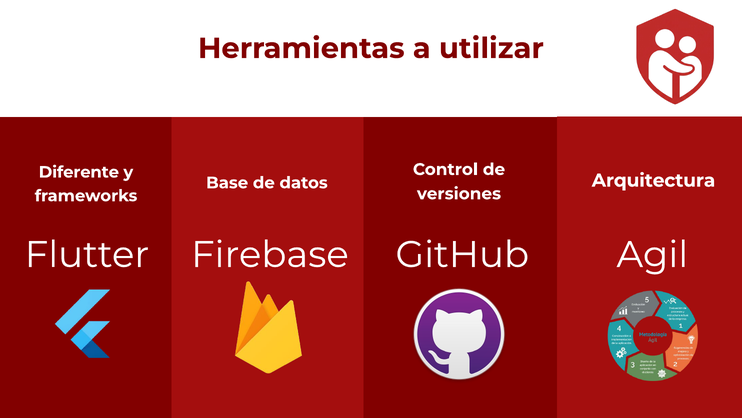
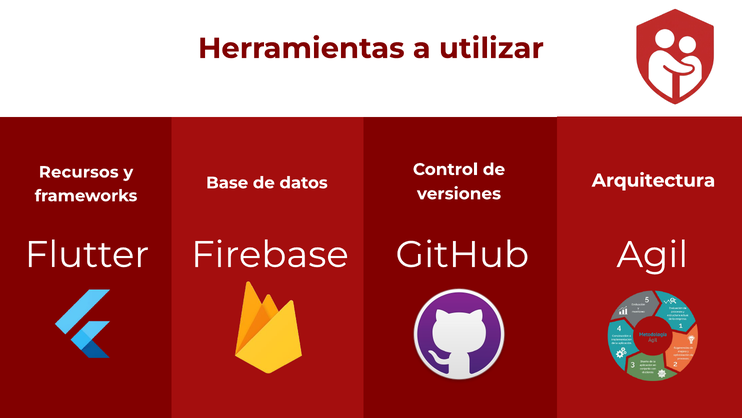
Diferente: Diferente -> Recursos (79, 172)
